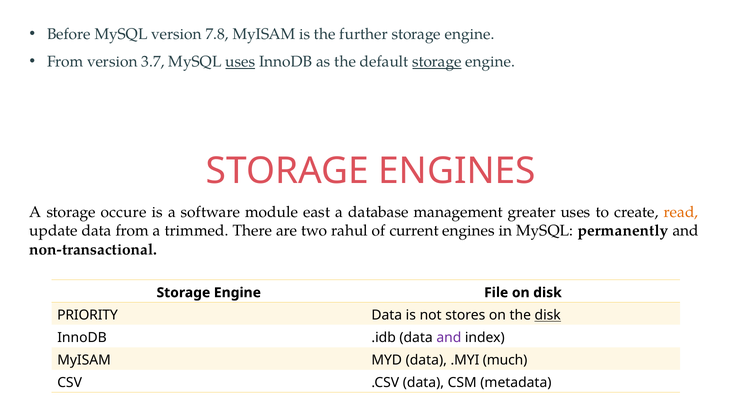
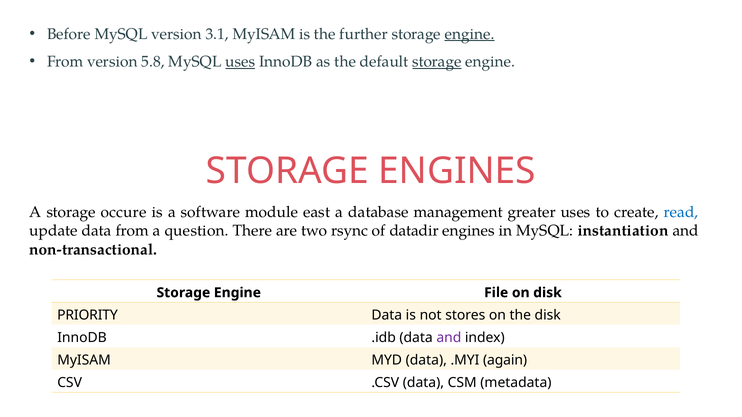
7.8: 7.8 -> 3.1 (217, 34)
engine underline: none -> present (470, 34)
3.7: 3.7 -> 5.8 (153, 62)
read colour: orange -> blue (681, 213)
trimmed: trimmed -> question (197, 231)
rahul: rahul -> rsync (350, 231)
current: current -> datadir (414, 231)
permanently: permanently -> instantiation (623, 231)
disk underline: present -> none (548, 315)
much: much -> again (505, 361)
